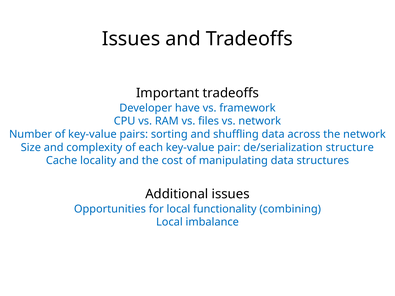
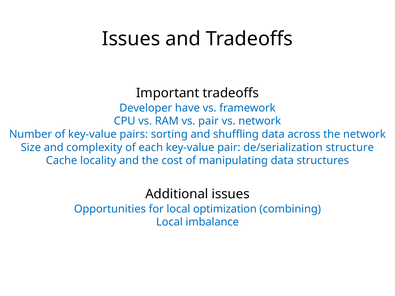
vs files: files -> pair (208, 121)
functionality: functionality -> optimization (225, 209)
